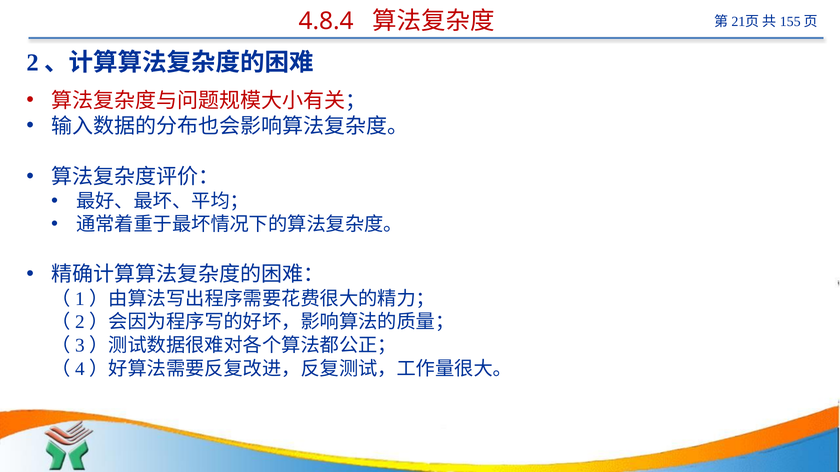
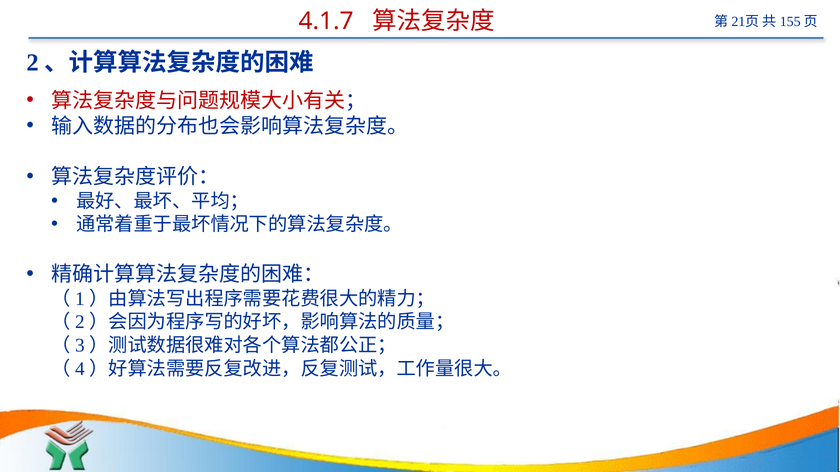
4.8.4: 4.8.4 -> 4.1.7 (326, 21)
